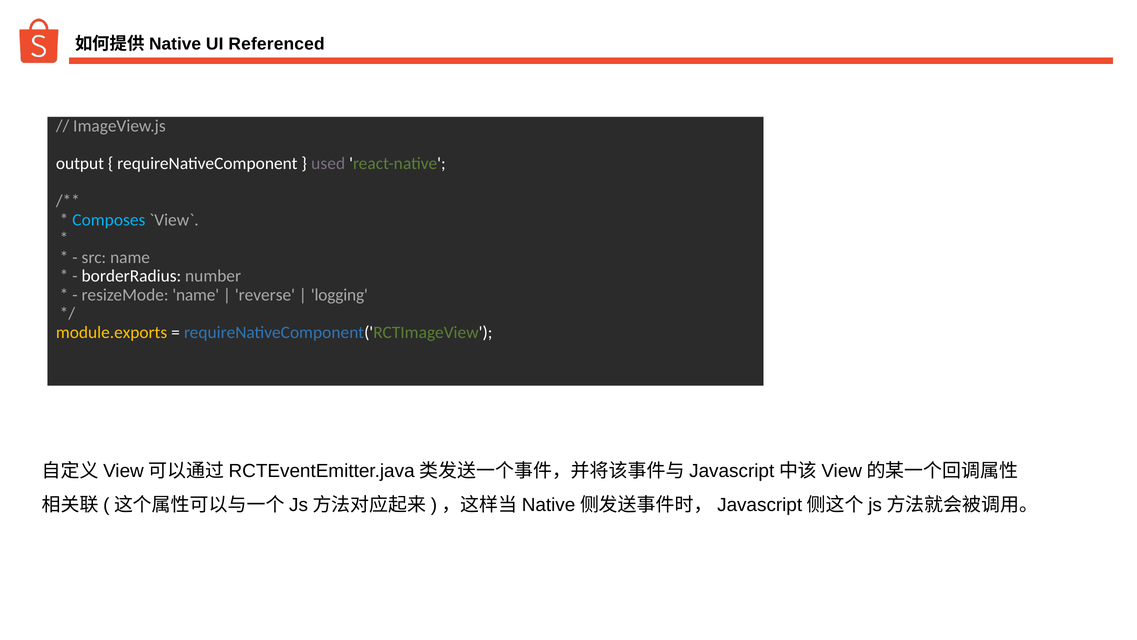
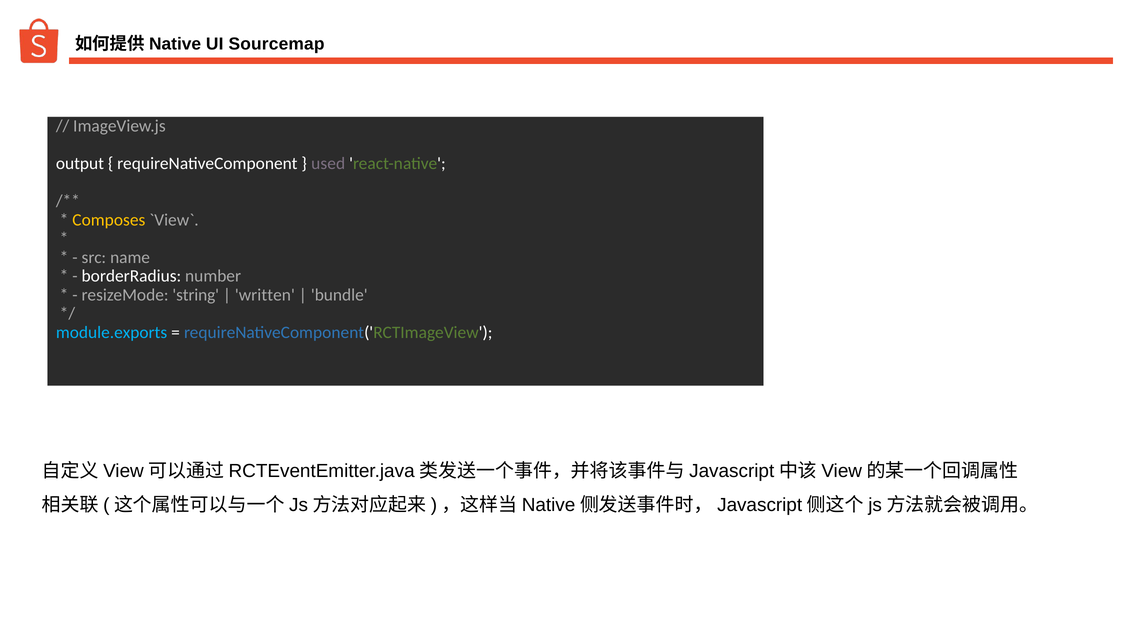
Referenced: Referenced -> Sourcemap (277, 44)
Composes colour: light blue -> yellow (109, 220)
resizeMode name: name -> string (196, 295)
reverse: reverse -> written (265, 295)
logging: logging -> bundle (339, 295)
module.exports colour: yellow -> light blue (112, 332)
